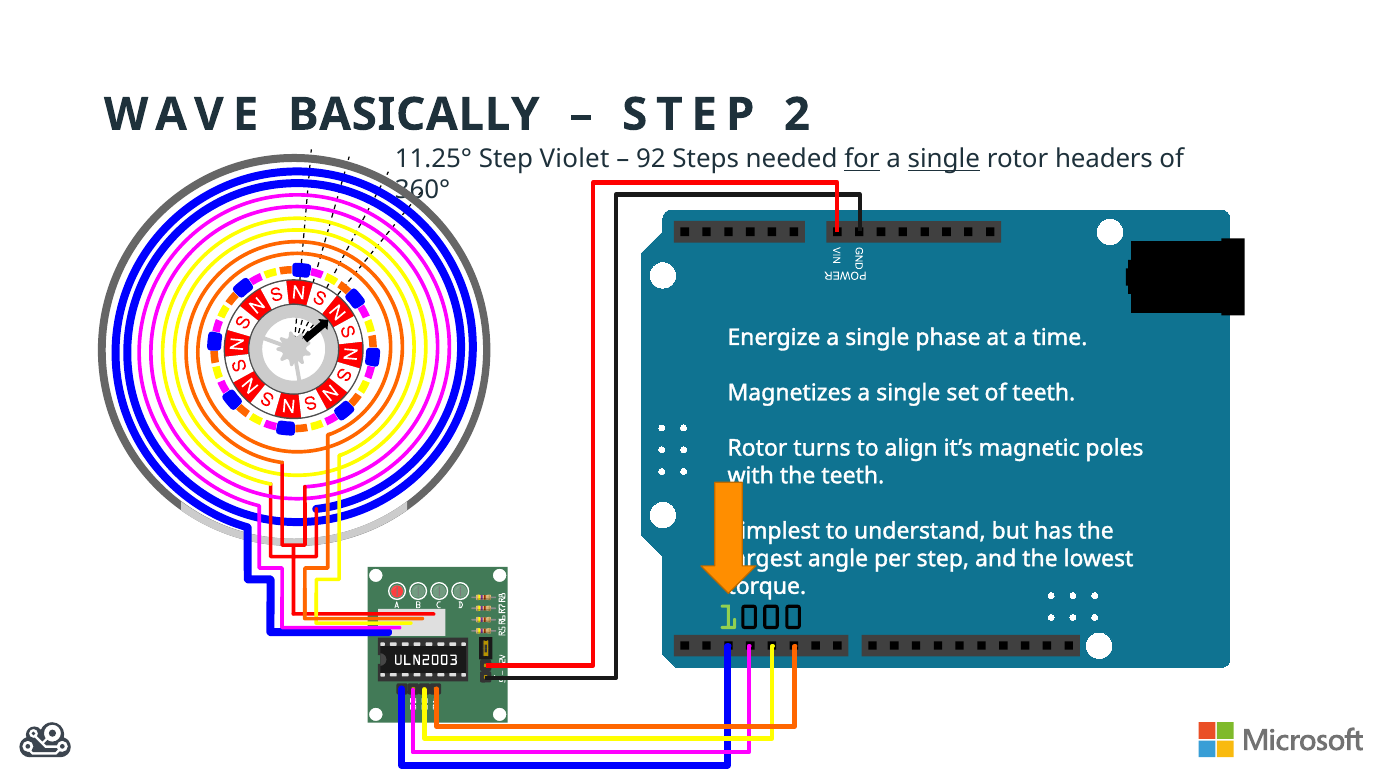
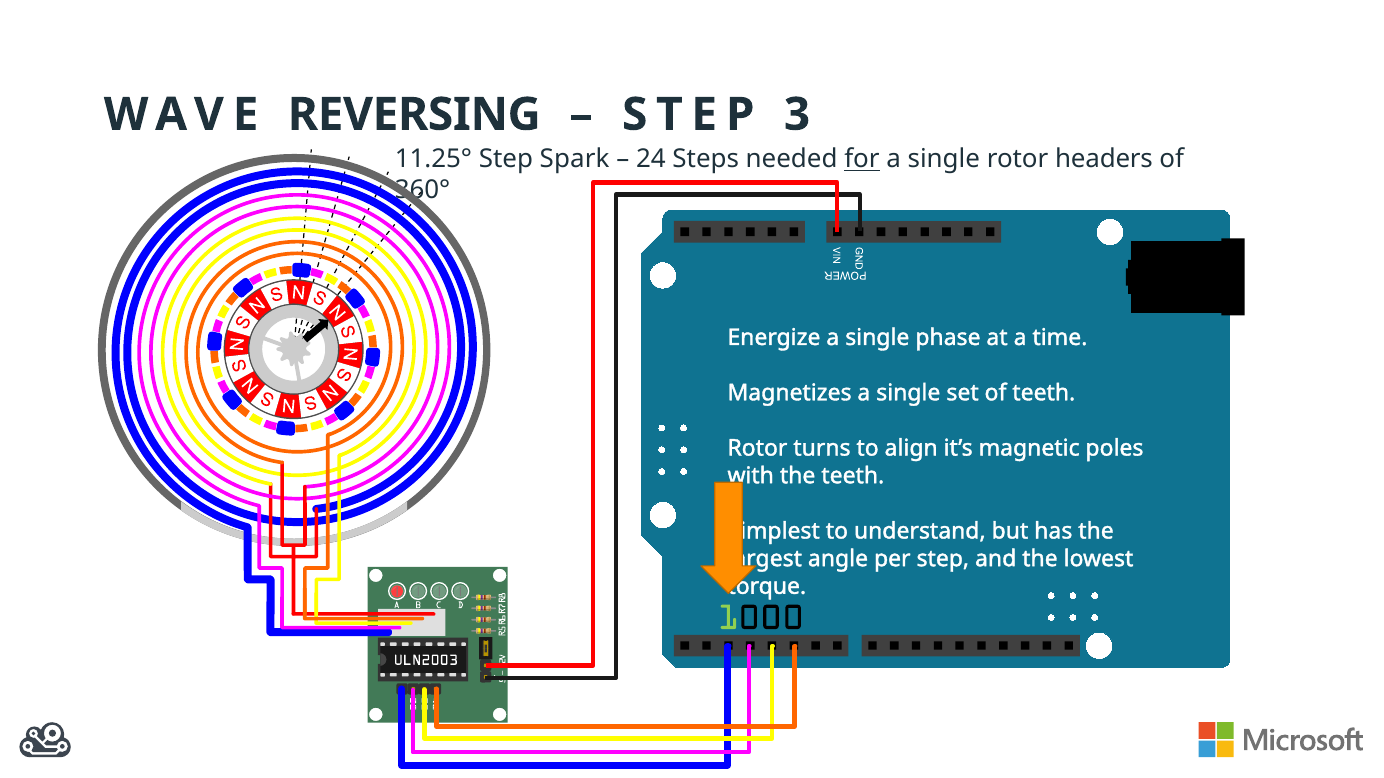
BASICALLY: BASICALLY -> REVERSING (414, 115)
2: 2 -> 3 (797, 115)
Violet: Violet -> Spark (575, 159)
92: 92 -> 24 (651, 159)
single underline: present -> none (944, 159)
